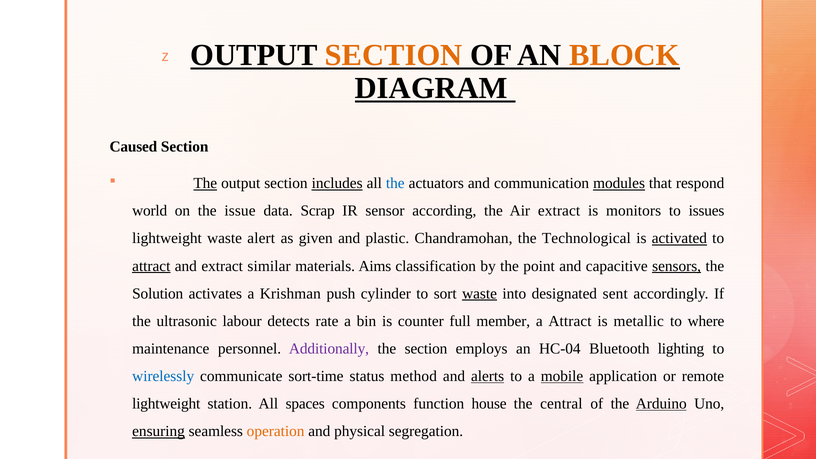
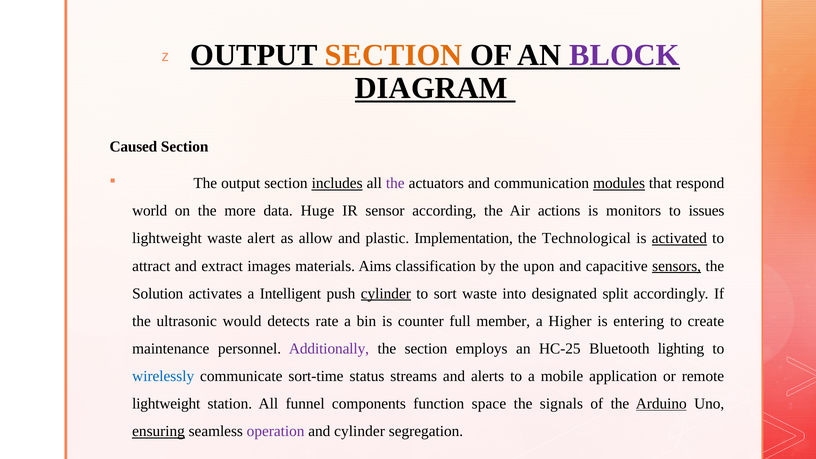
BLOCK colour: orange -> purple (624, 55)
The underline: present -> none (205, 183)
the colour: blue -> purple (395, 183)
issue: issue -> more (240, 211)
Scrap: Scrap -> Huge (318, 211)
Air extract: extract -> actions (559, 211)
given: given -> allow (316, 238)
Chandramohan: Chandramohan -> Implementation (464, 238)
attract underline: present -> none (151, 266)
similar: similar -> images (269, 266)
point: point -> upon (539, 266)
Krishman: Krishman -> Intelligent (290, 294)
cylinder underline: none -> present (386, 294)
waste underline: present -> none (480, 294)
sent: sent -> split (615, 294)
labour: labour -> would (242, 321)
a Attract: Attract -> Higher (570, 321)
metallic: metallic -> entering (639, 321)
where: where -> create (706, 321)
HC-04: HC-04 -> HC-25 (560, 349)
method: method -> streams (414, 376)
alerts underline: present -> none (488, 376)
mobile underline: present -> none (562, 376)
spaces: spaces -> funnel (305, 404)
house: house -> space (489, 404)
central: central -> signals (561, 404)
operation colour: orange -> purple (276, 431)
and physical: physical -> cylinder (360, 431)
